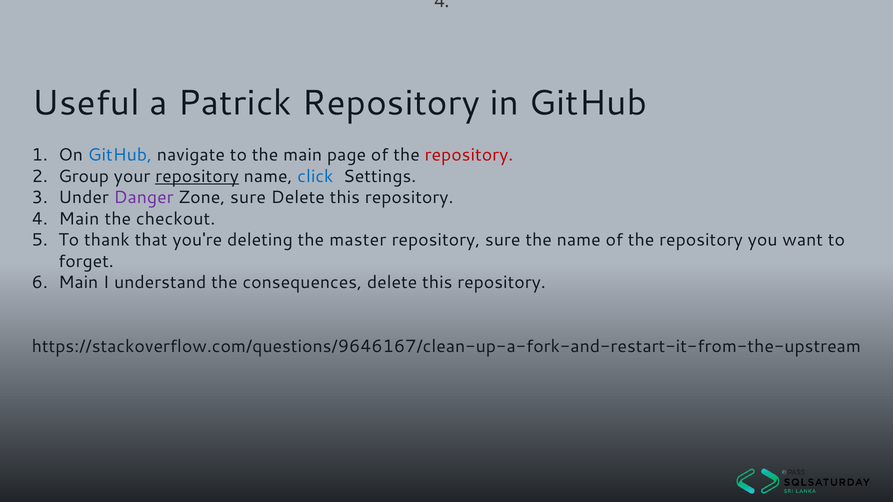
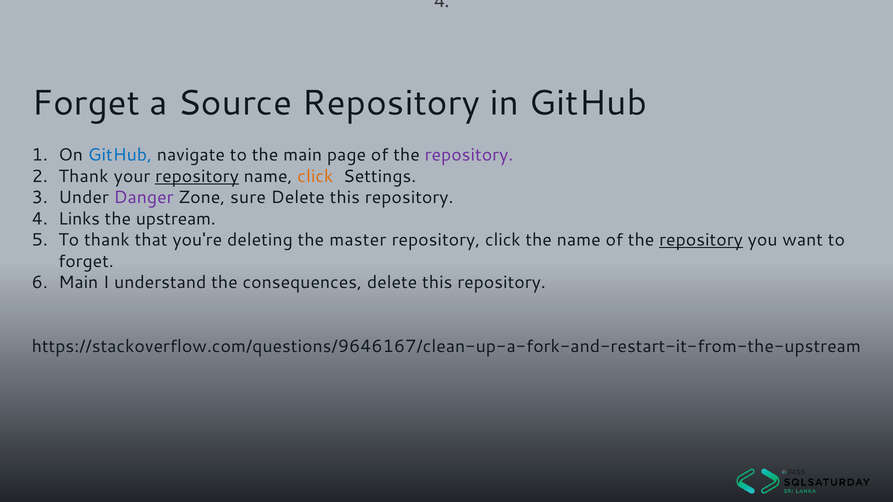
Useful: Useful -> Forget (86, 103)
Patrick: Patrick -> Source (235, 103)
repository colour: red -> purple (469, 155)
Group: Group -> Thank (83, 176)
click colour: blue -> orange (315, 176)
Main: Main -> Links (79, 219)
checkout: checkout -> upstream (176, 219)
repository sure: sure -> click (503, 240)
repository underline: none -> present (701, 240)
